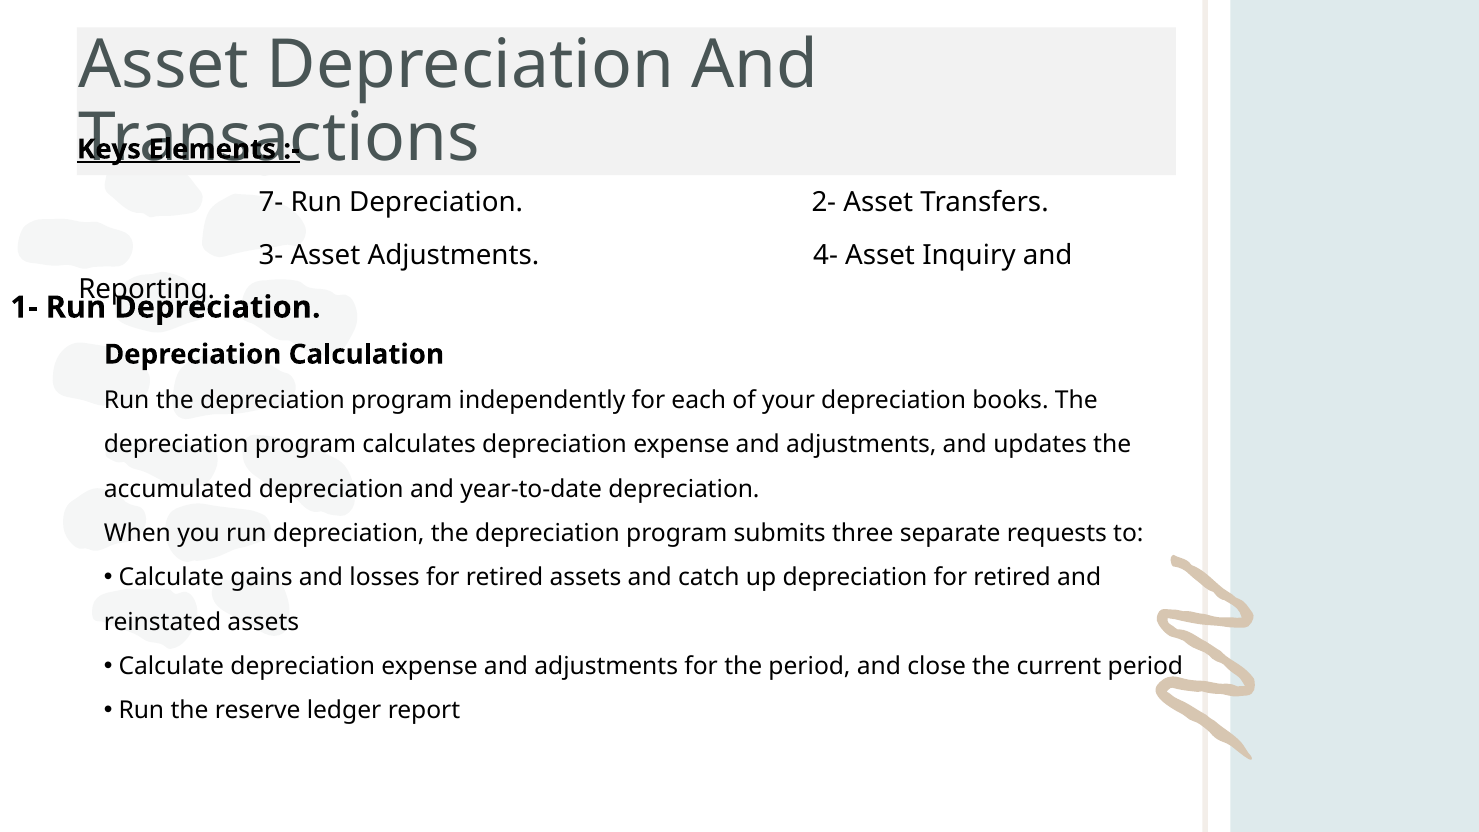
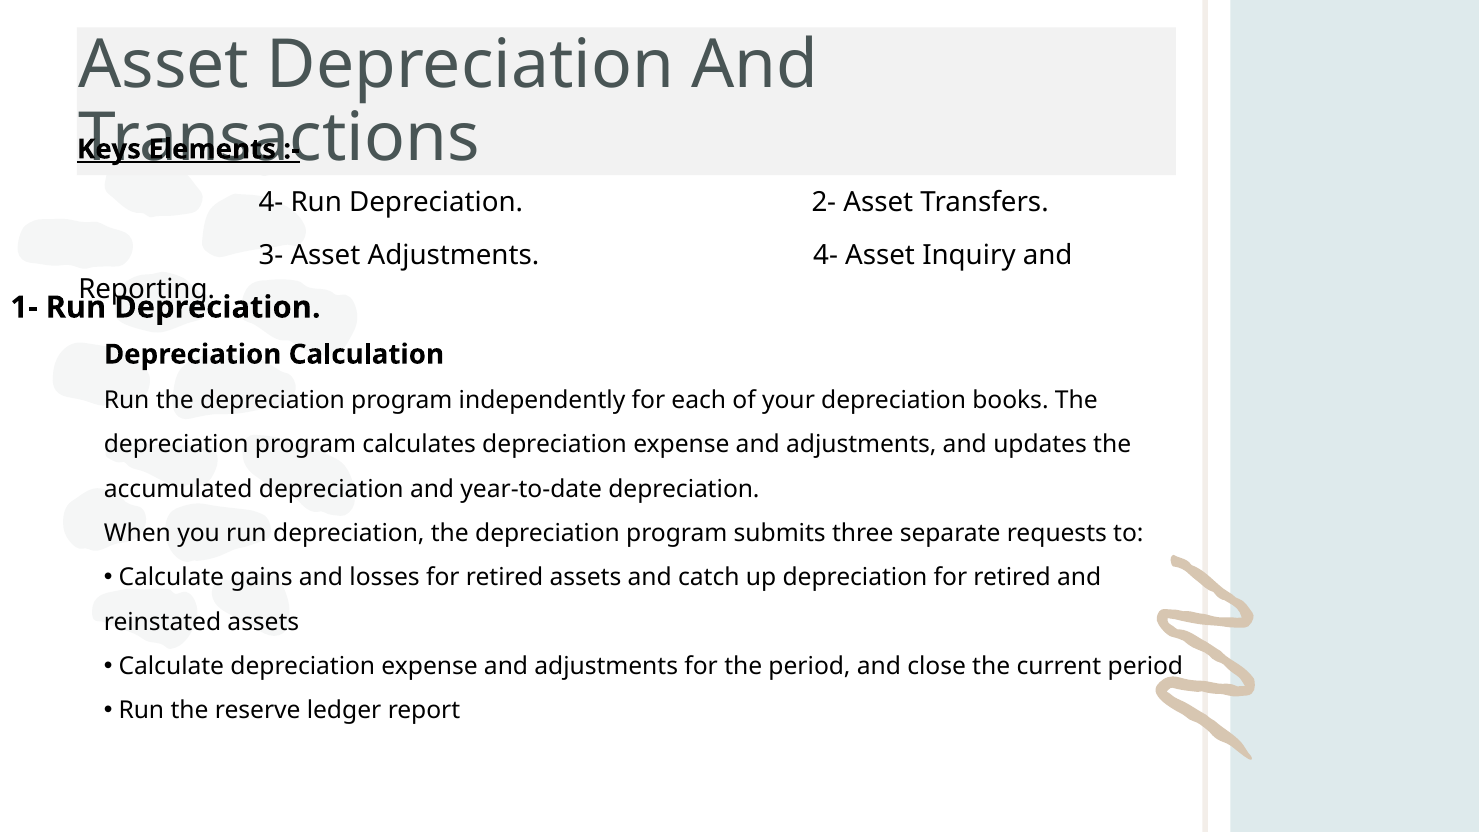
7-: 7- -> 4- (271, 202)
